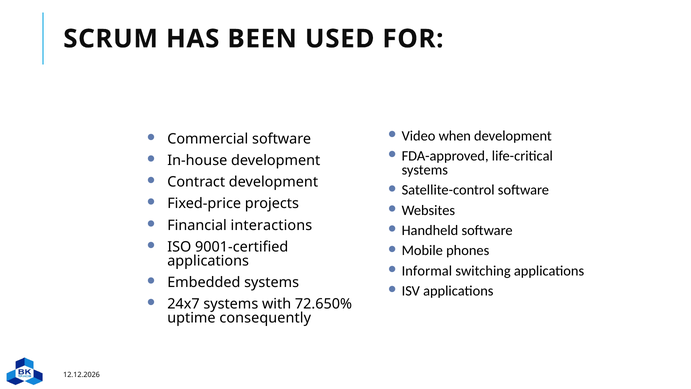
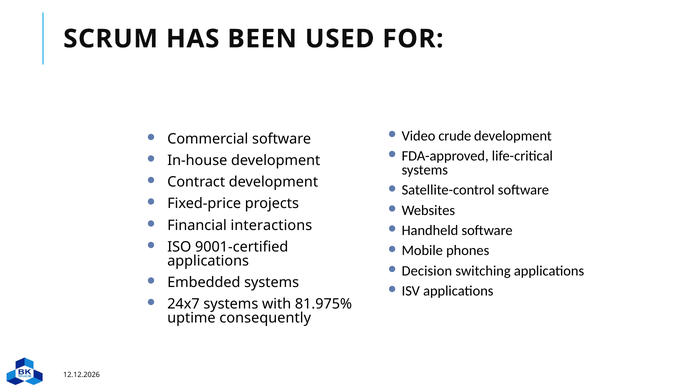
when: when -> crude (455, 136)
Informal: Informal -> Decision (427, 271)
72.650%: 72.650% -> 81.975% (323, 304)
